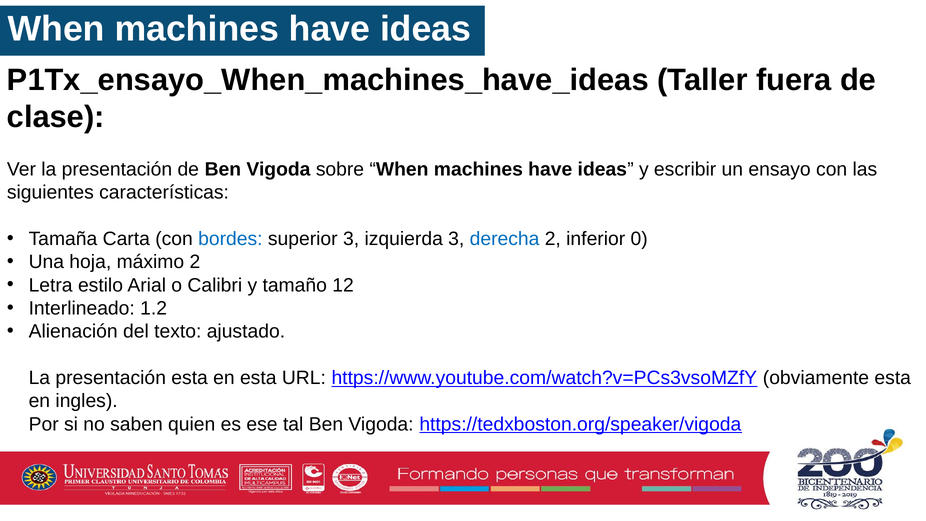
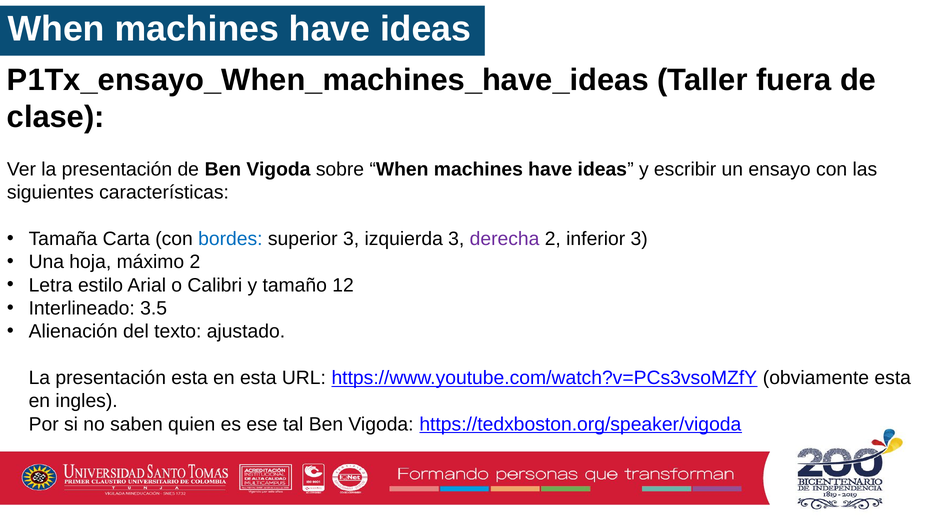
derecha colour: blue -> purple (505, 239)
inferior 0: 0 -> 3 (639, 239)
1.2: 1.2 -> 3.5 (154, 308)
